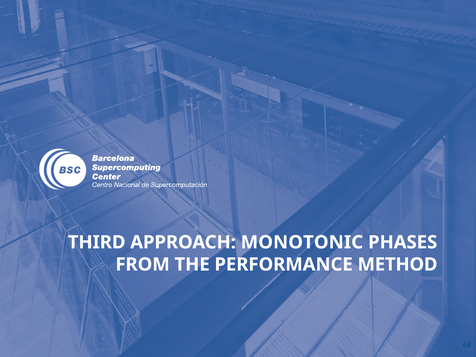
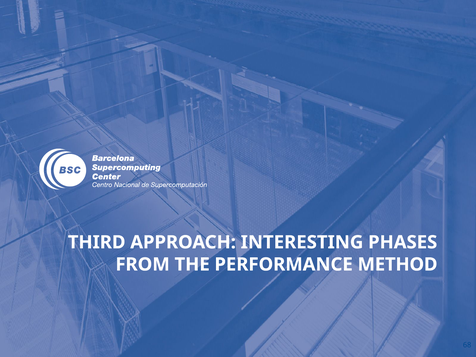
MONOTONIC: MONOTONIC -> INTERESTING (302, 242)
